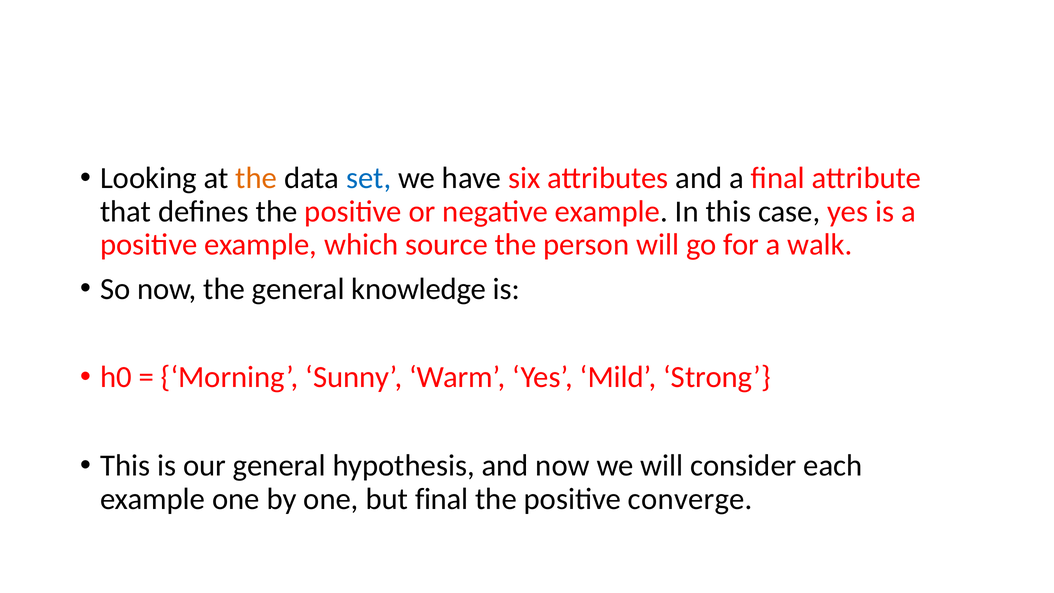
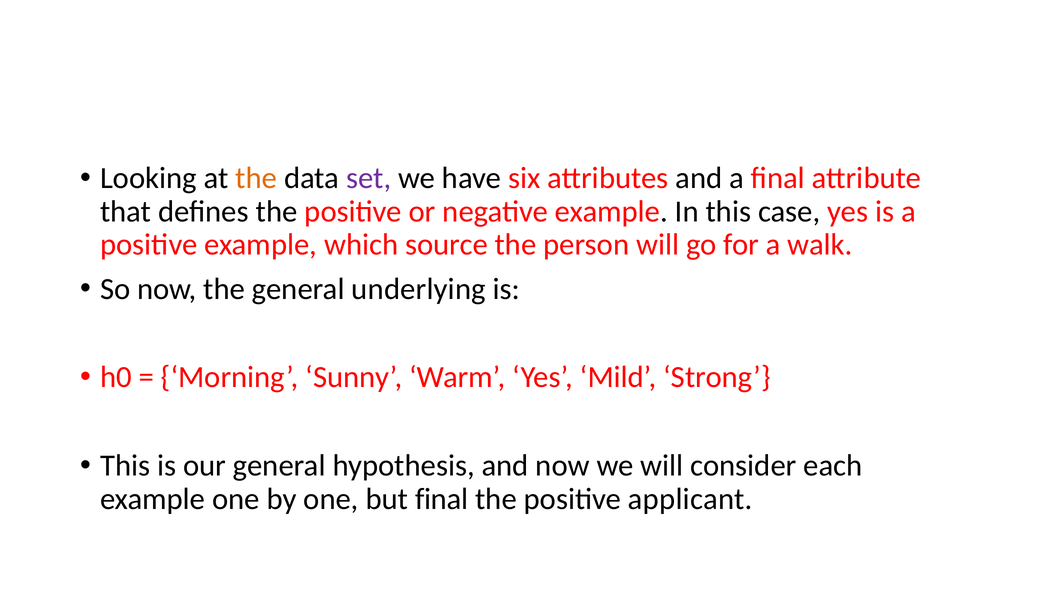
set colour: blue -> purple (369, 178)
knowledge: knowledge -> underlying (419, 289)
converge: converge -> applicant (690, 499)
